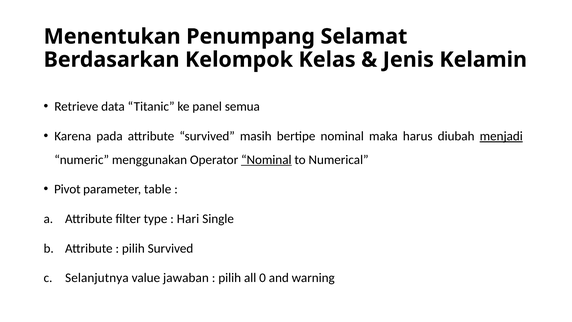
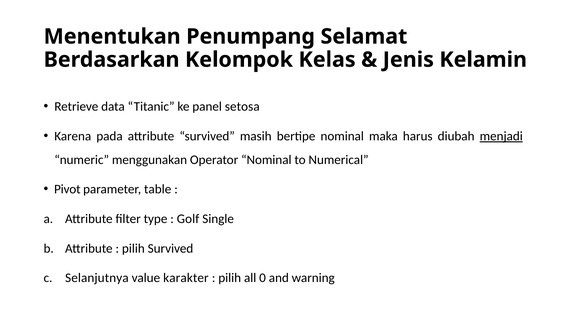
semua: semua -> setosa (242, 106)
Nominal underline: present -> none (266, 160)
Hari: Hari -> Golf (188, 219)
jawaban: jawaban -> karakter (186, 278)
